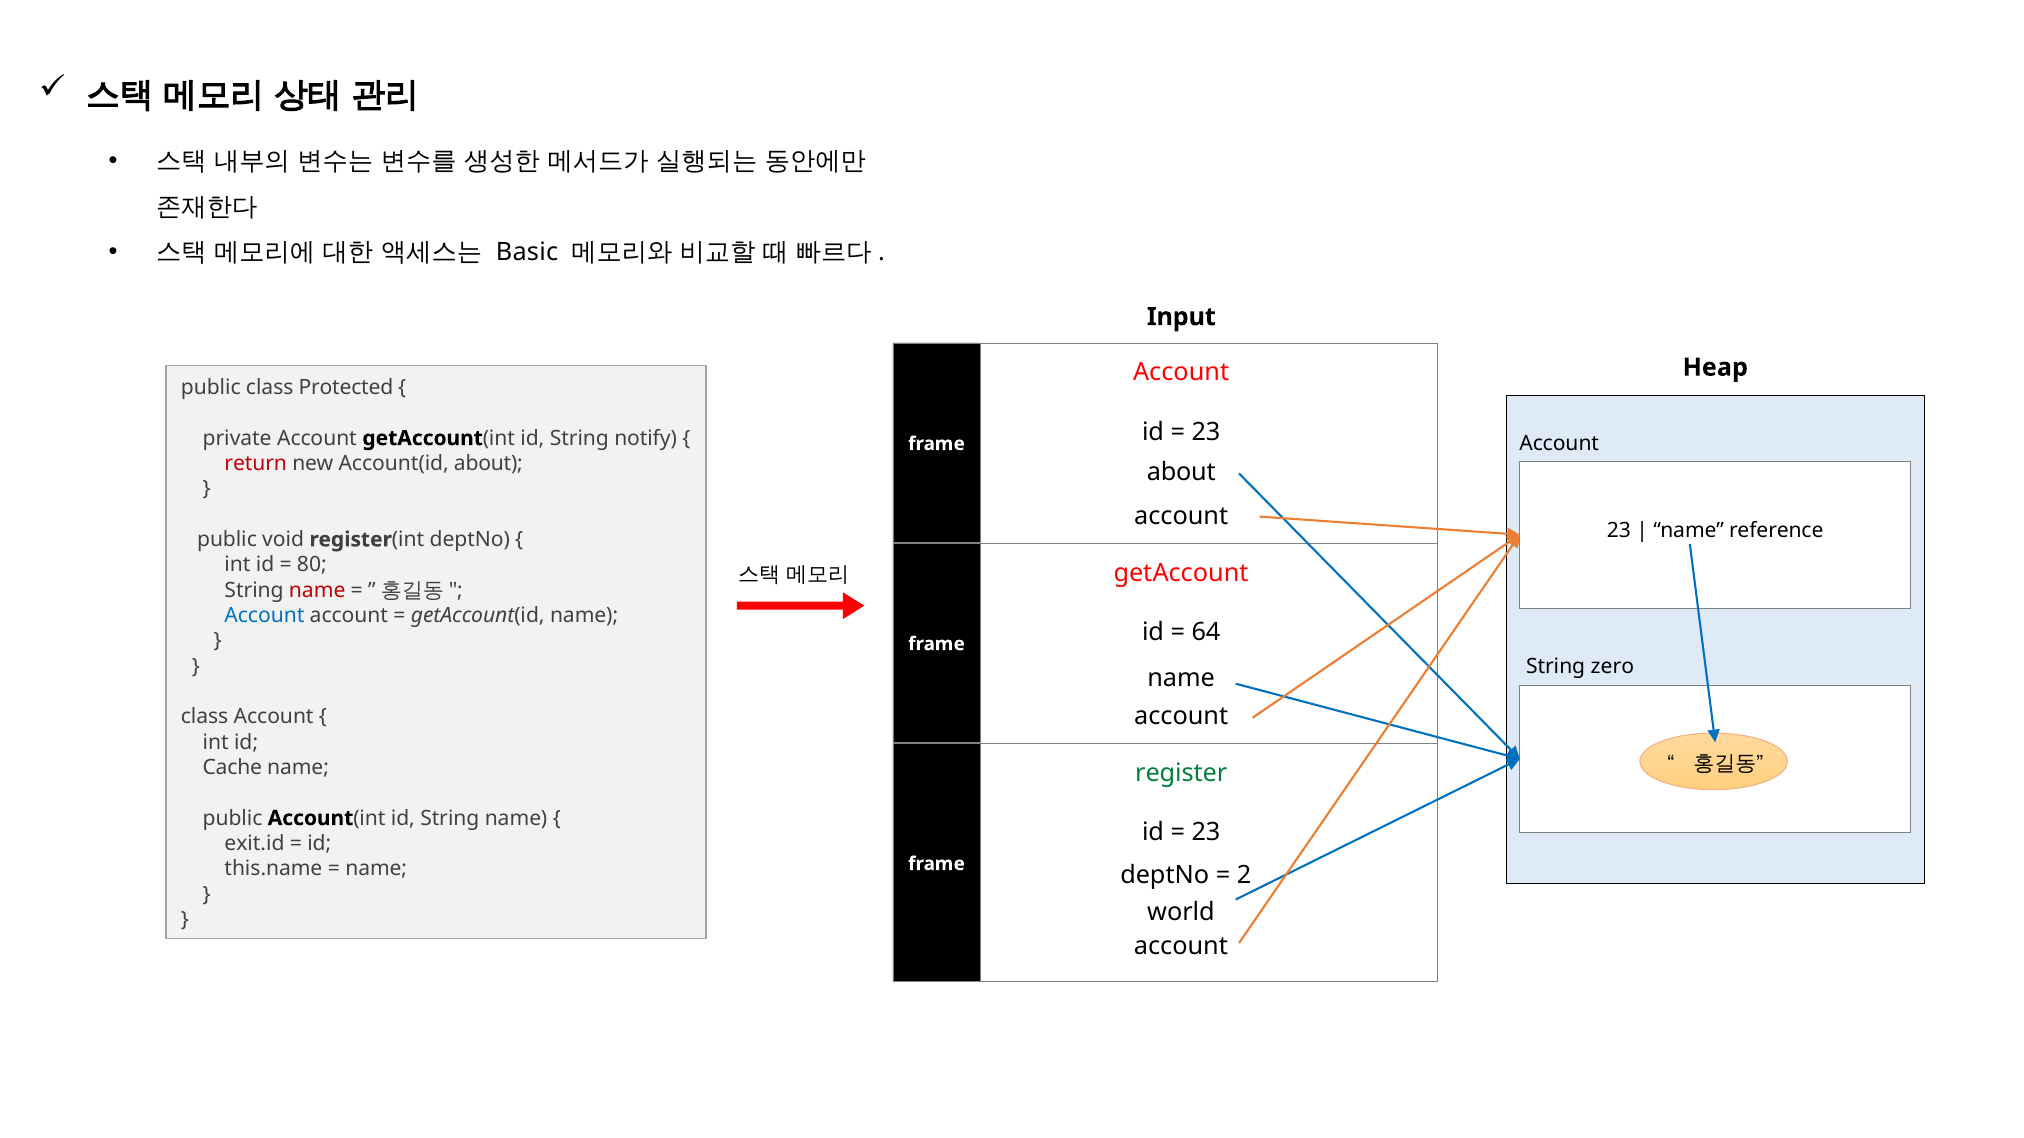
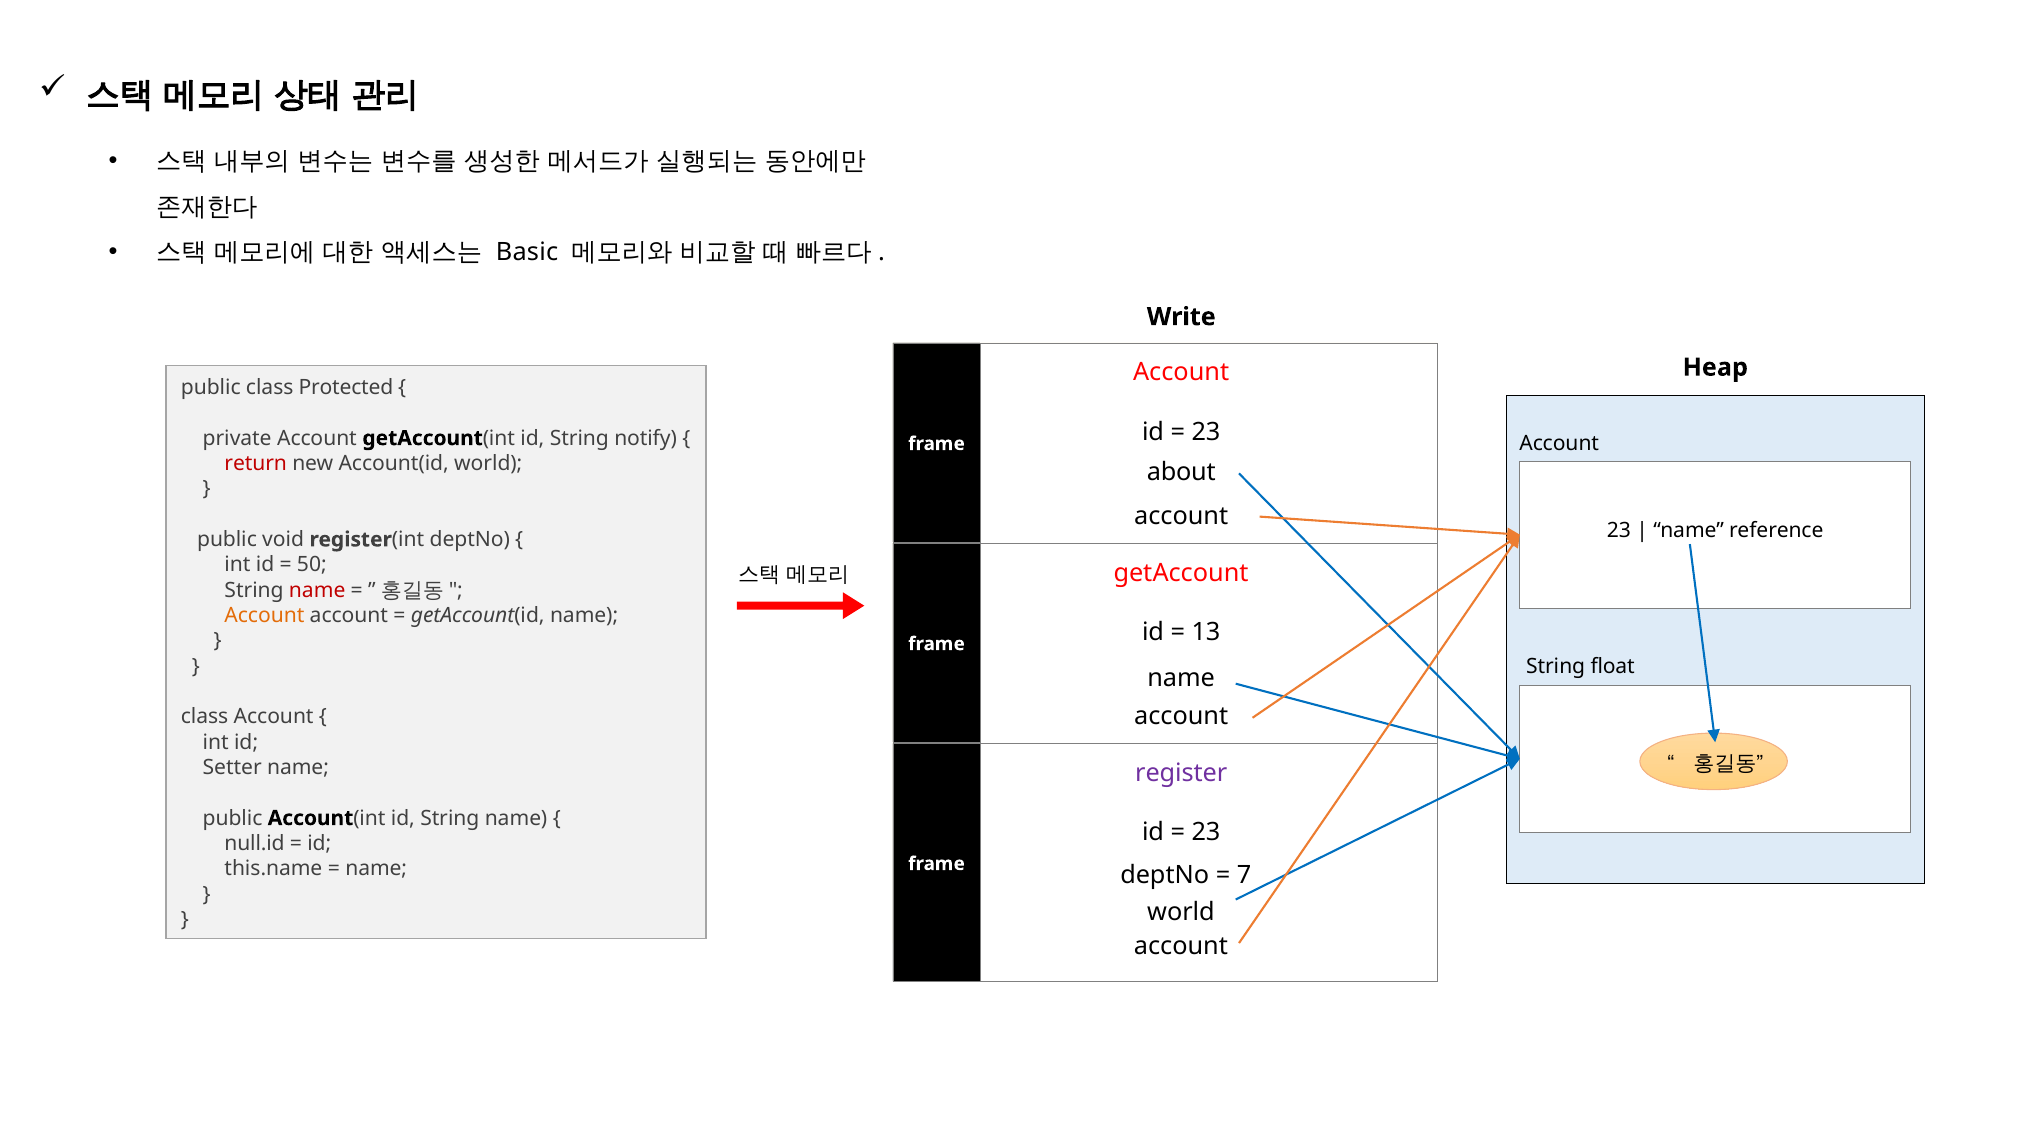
Input: Input -> Write (1181, 317)
Account(id about: about -> world (488, 464)
80: 80 -> 50 (312, 565)
Account colour: blue -> orange (264, 616)
64: 64 -> 13 (1206, 633)
zero: zero -> float (1613, 666)
Cache: Cache -> Setter (232, 768)
register colour: green -> purple (1181, 773)
exit.id: exit.id -> null.id (255, 844)
2: 2 -> 7 (1244, 875)
